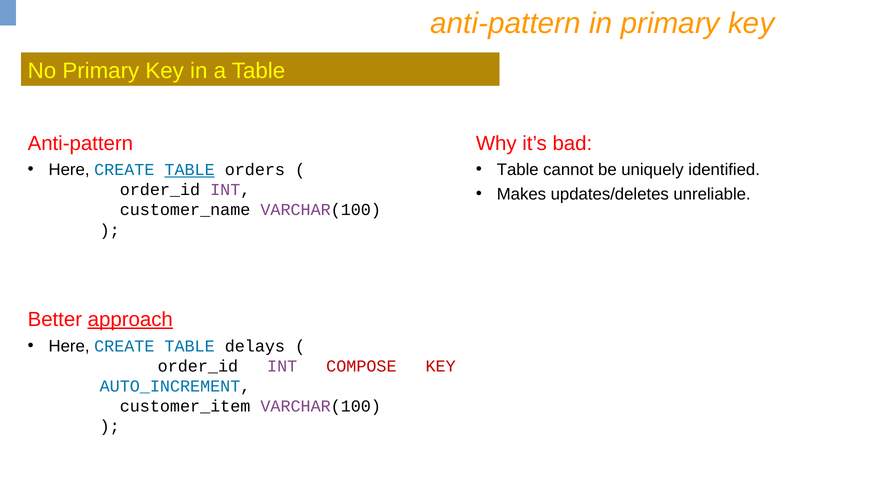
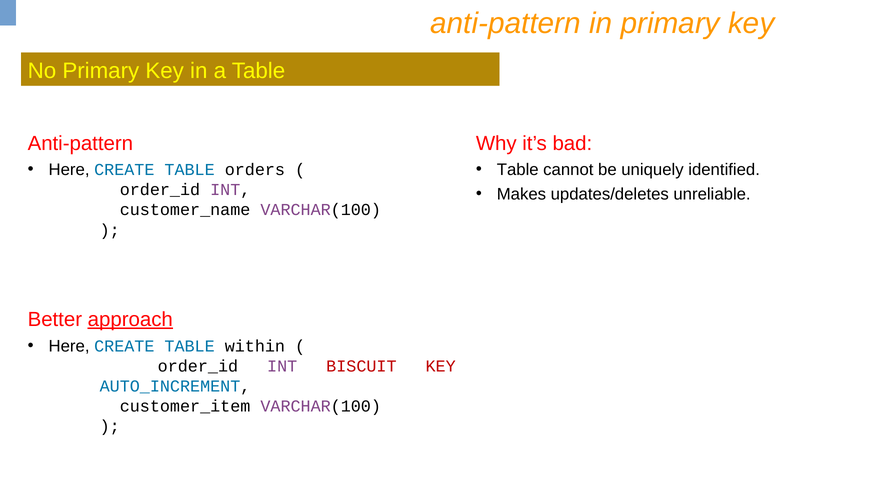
TABLE underline: present -> none (190, 170)
delays: delays -> within (255, 346)
COMPOSE: COMPOSE -> BISCUIT (361, 366)
